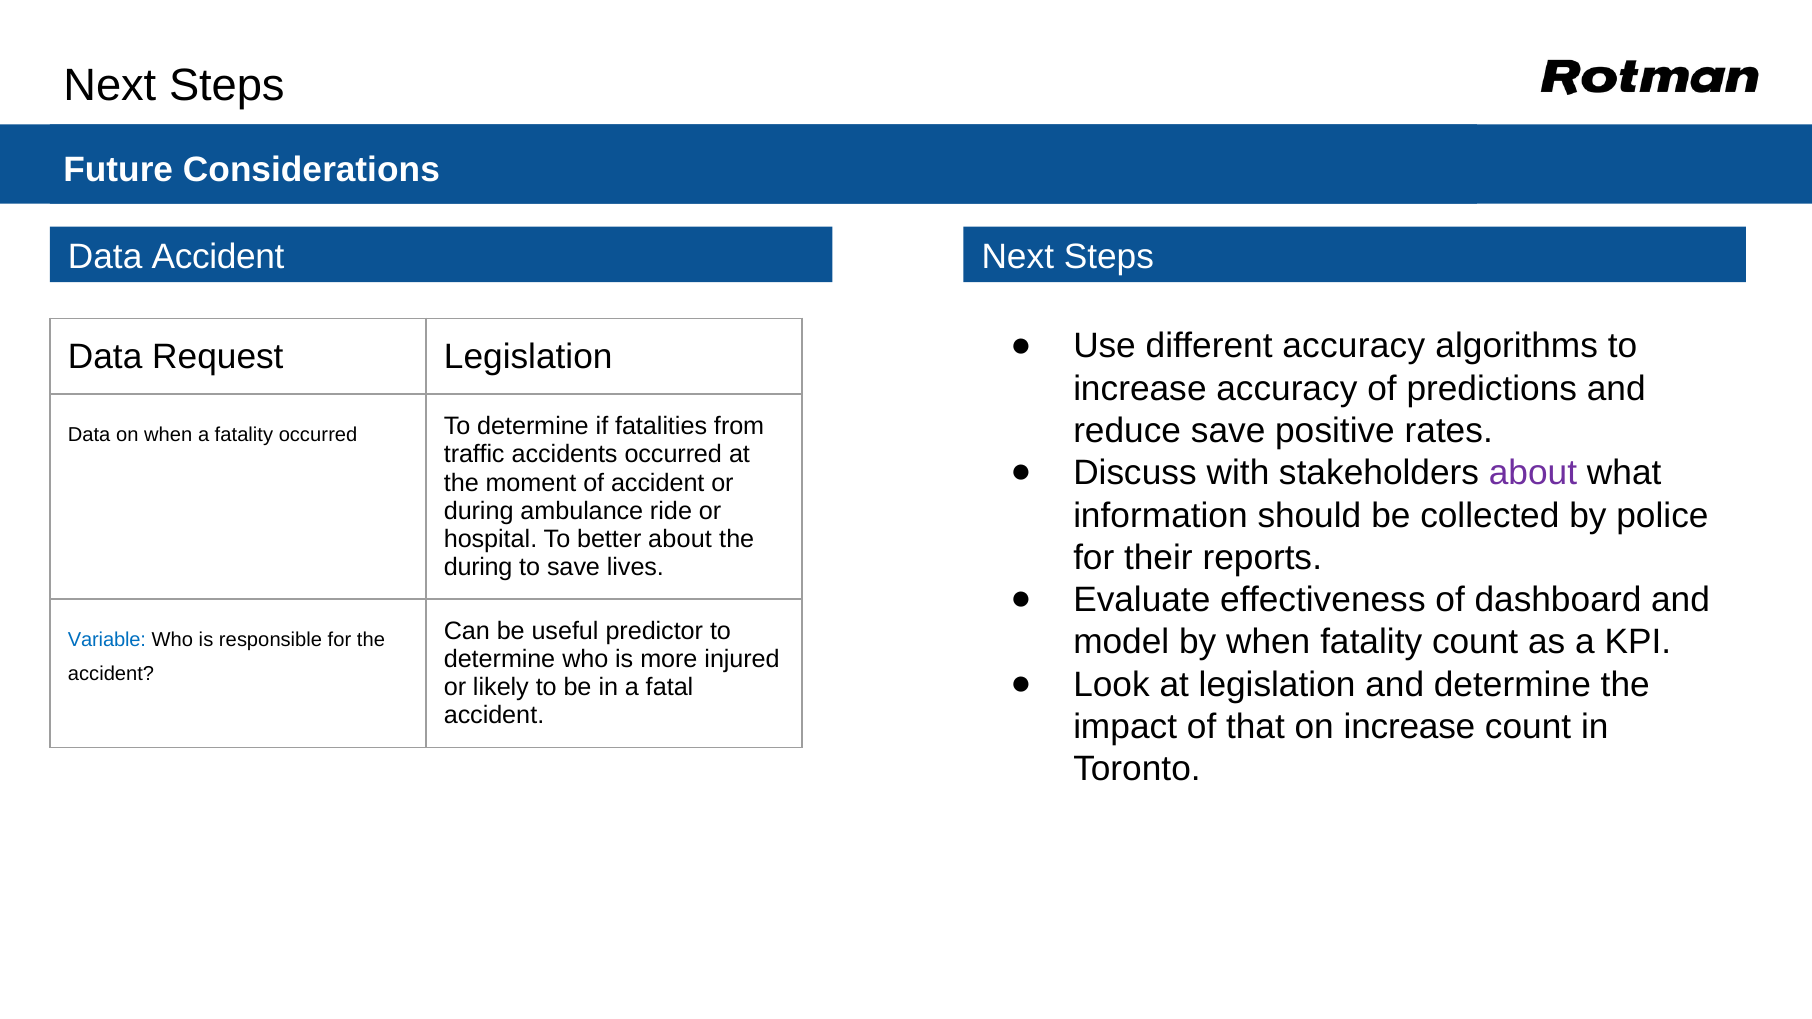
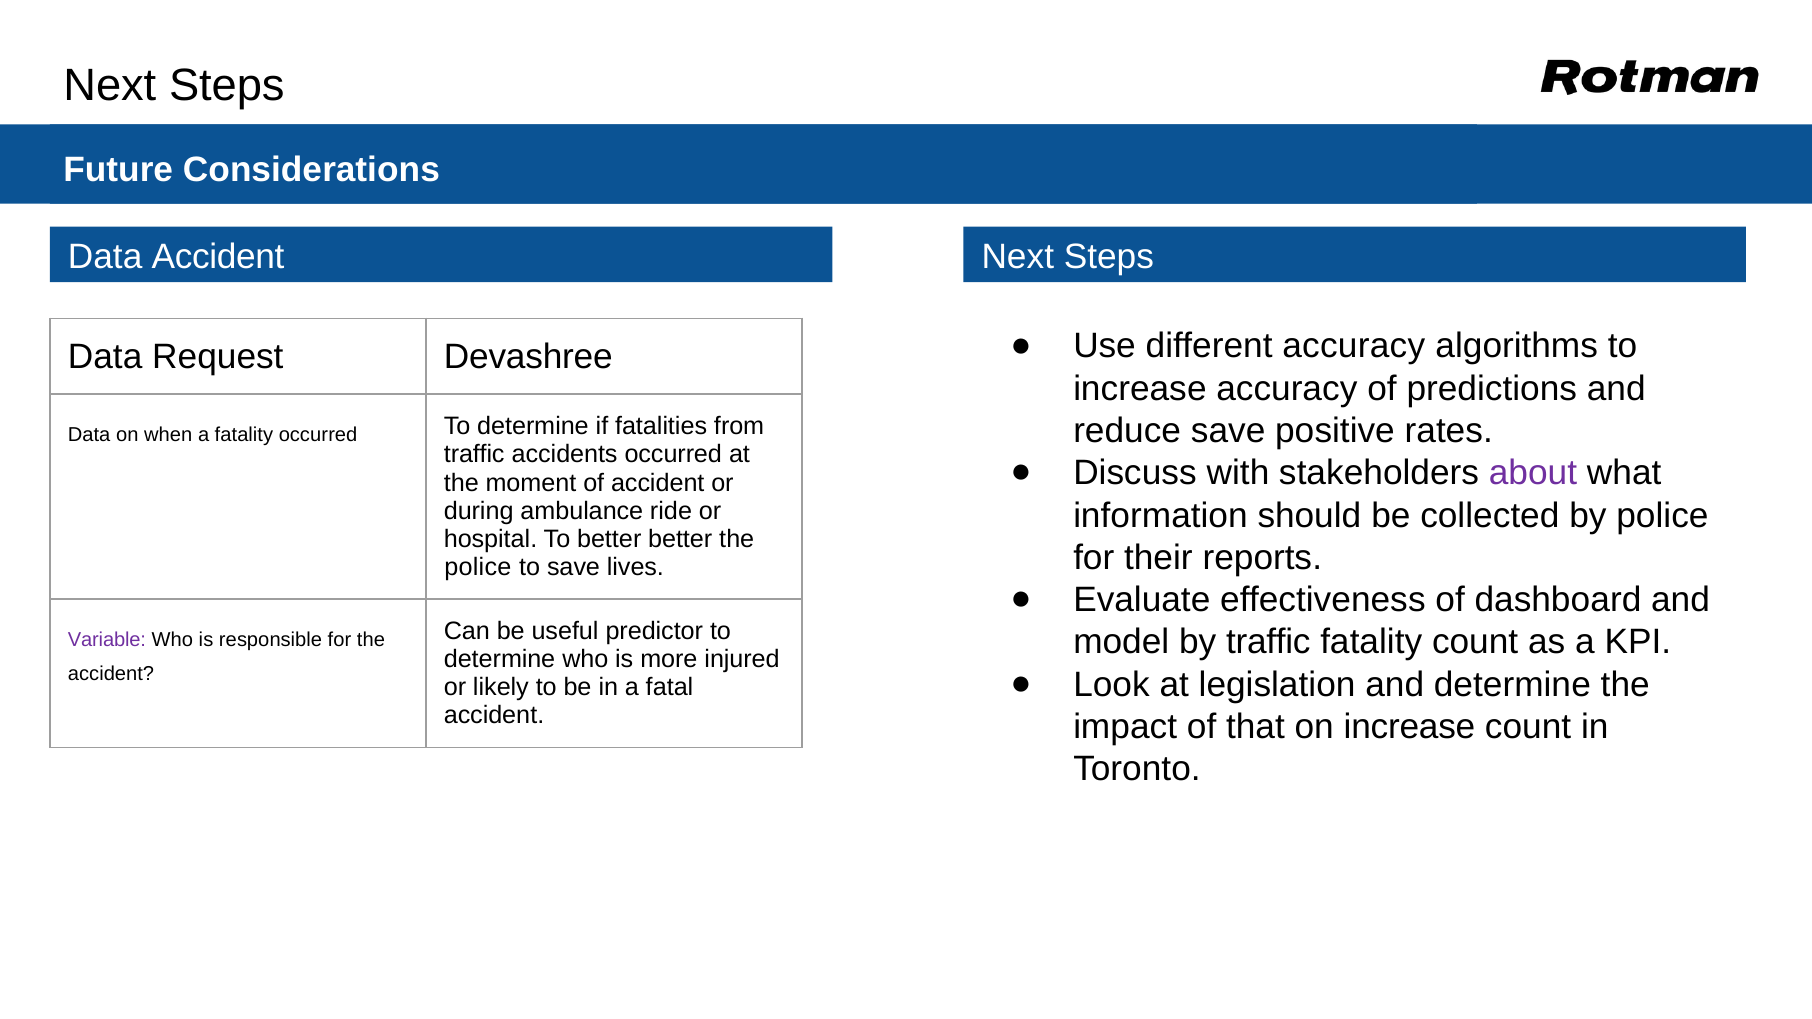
Request Legislation: Legislation -> Devashree (528, 357)
better about: about -> better (680, 539)
during: during -> police (478, 567)
by when: when -> traffic (1268, 643)
Variable colour: blue -> purple (107, 640)
